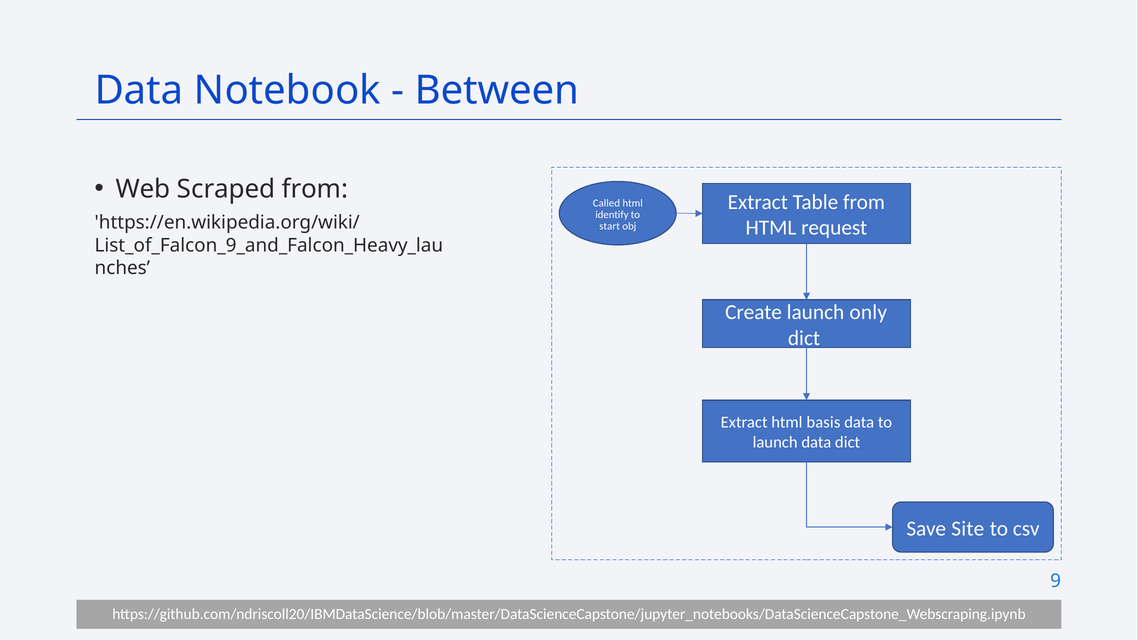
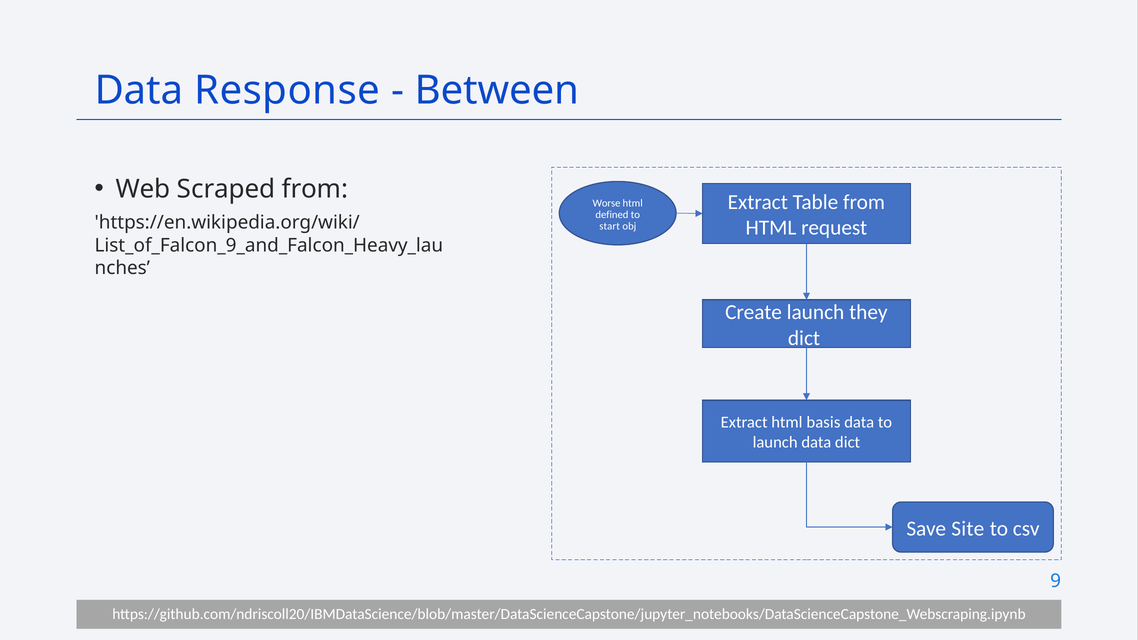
Notebook: Notebook -> Response (287, 90)
Called: Called -> Worse (607, 203)
identify: identify -> defined (612, 215)
only: only -> they (868, 312)
